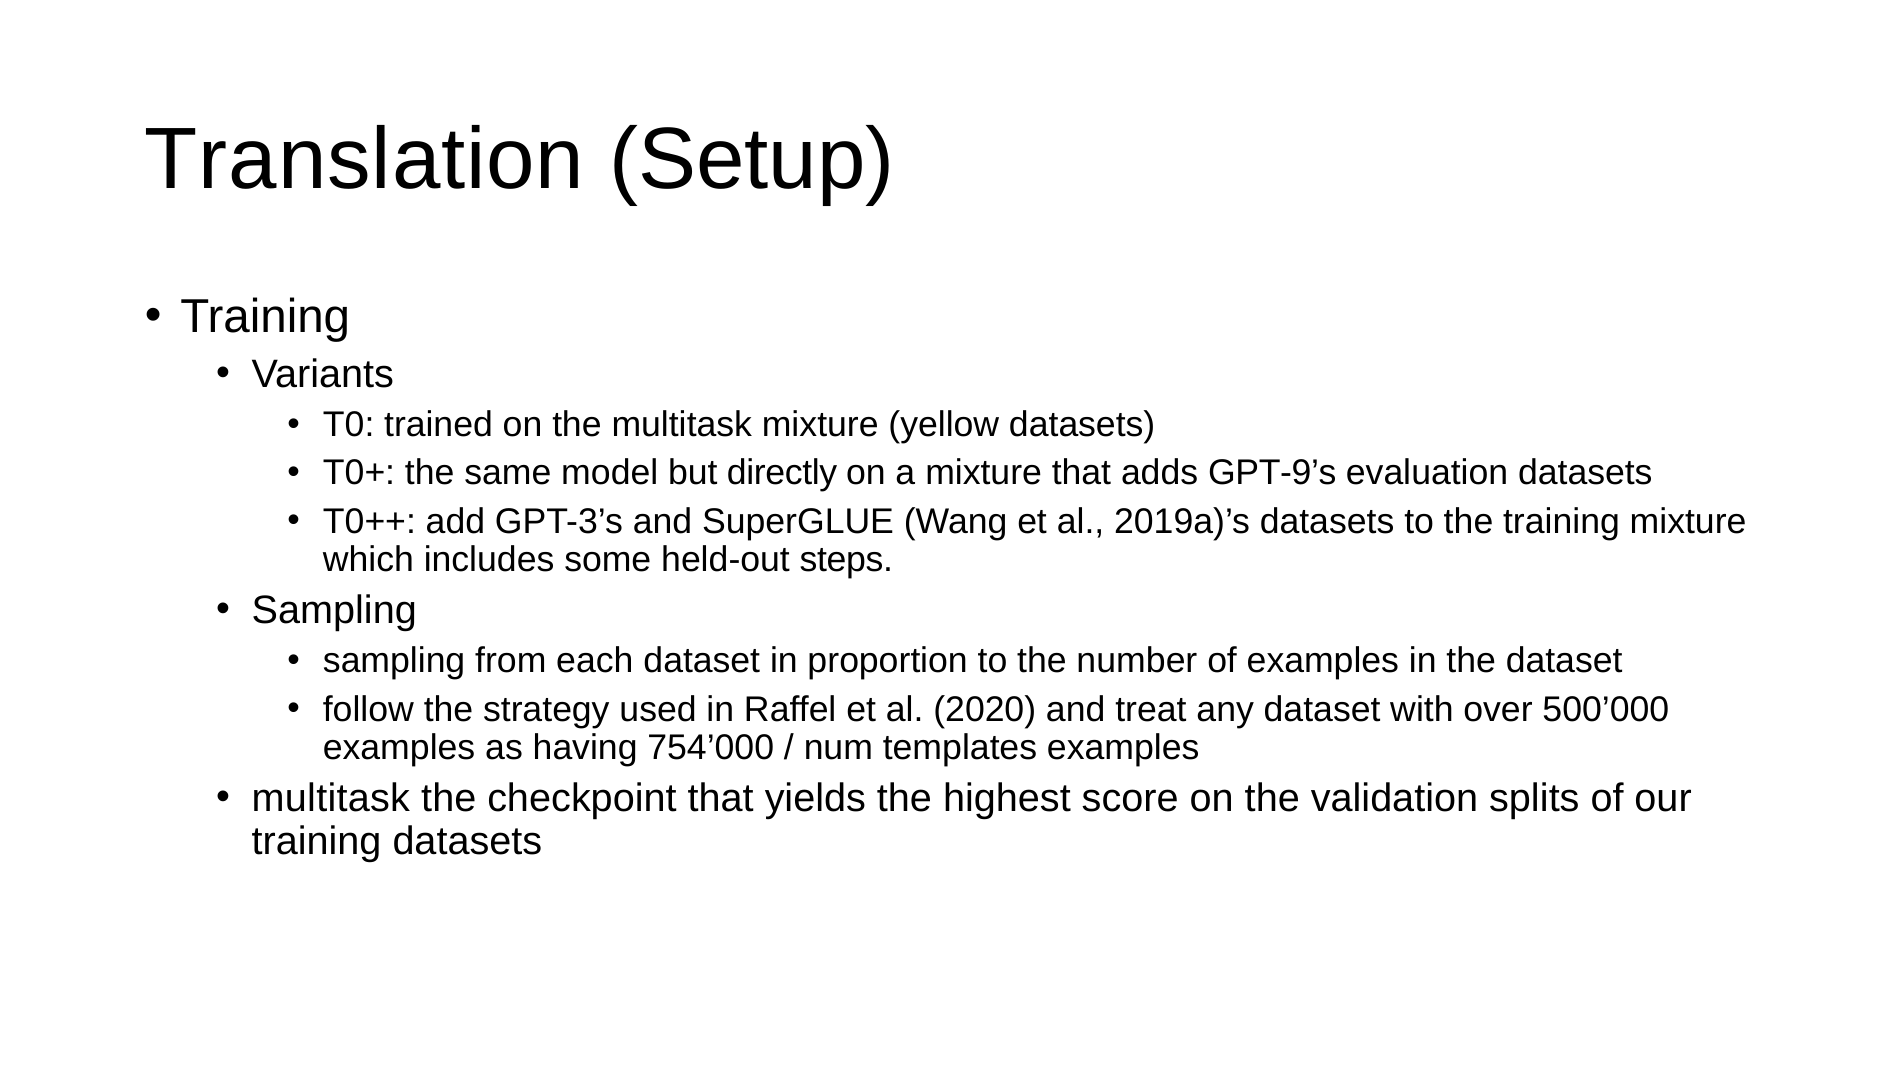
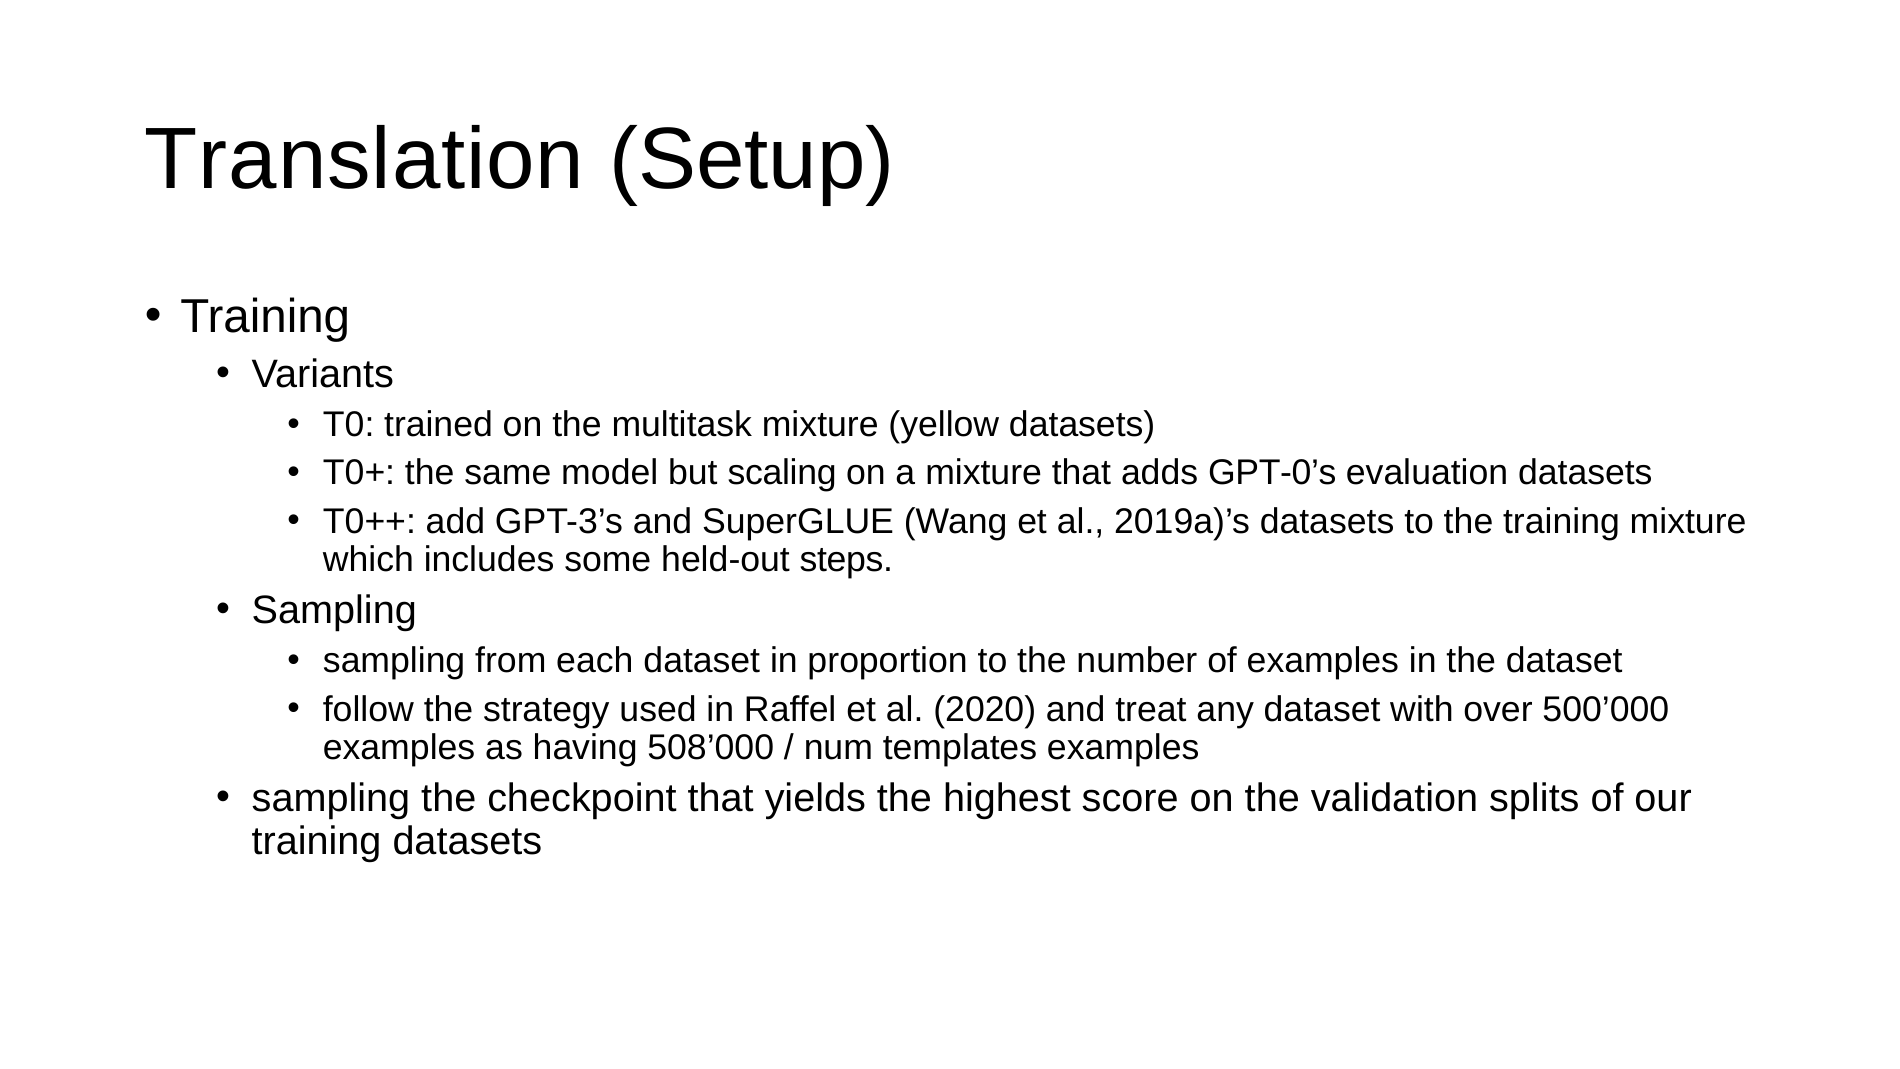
directly: directly -> scaling (782, 473)
GPT-9’s: GPT-9’s -> GPT-0’s (1272, 473)
754’000: 754’000 -> 508’000 (711, 748)
multitask: multitask -> sampling (331, 798)
